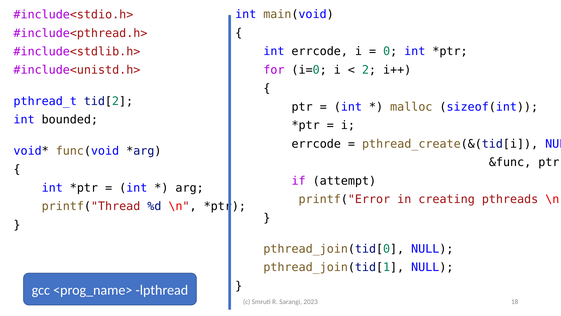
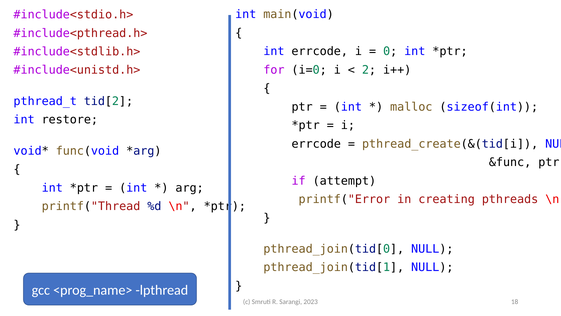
bounded: bounded -> restore (70, 120)
